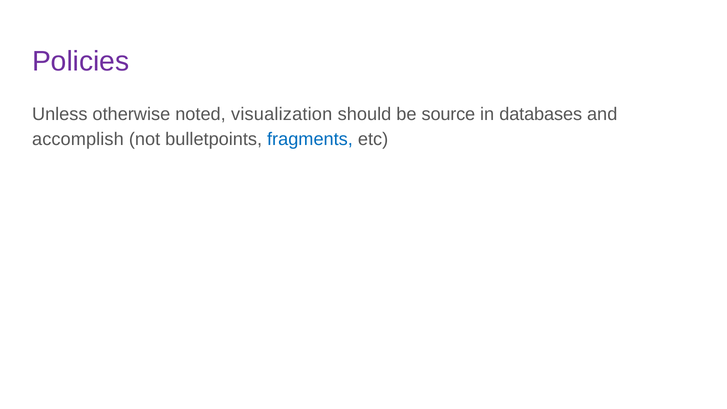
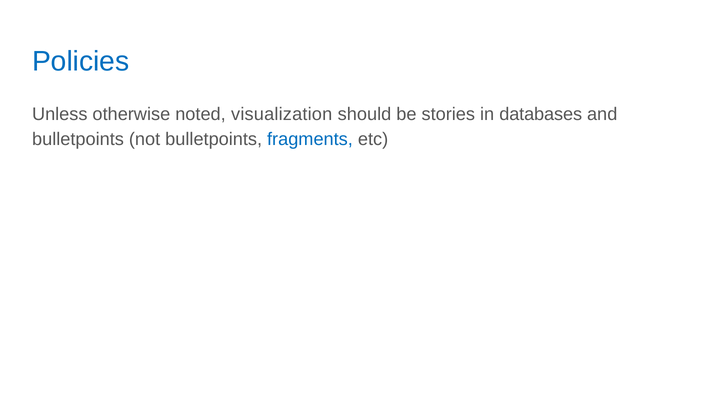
Policies colour: purple -> blue (81, 62)
source: source -> stories (448, 114)
accomplish: accomplish -> bulletpoints (78, 139)
